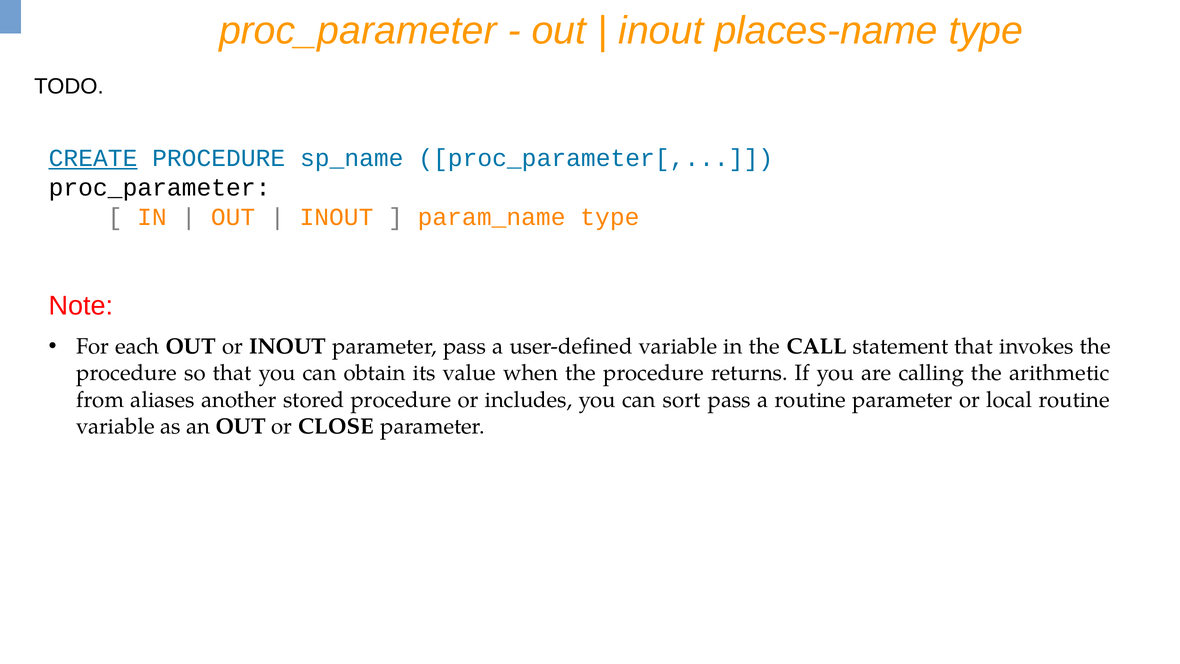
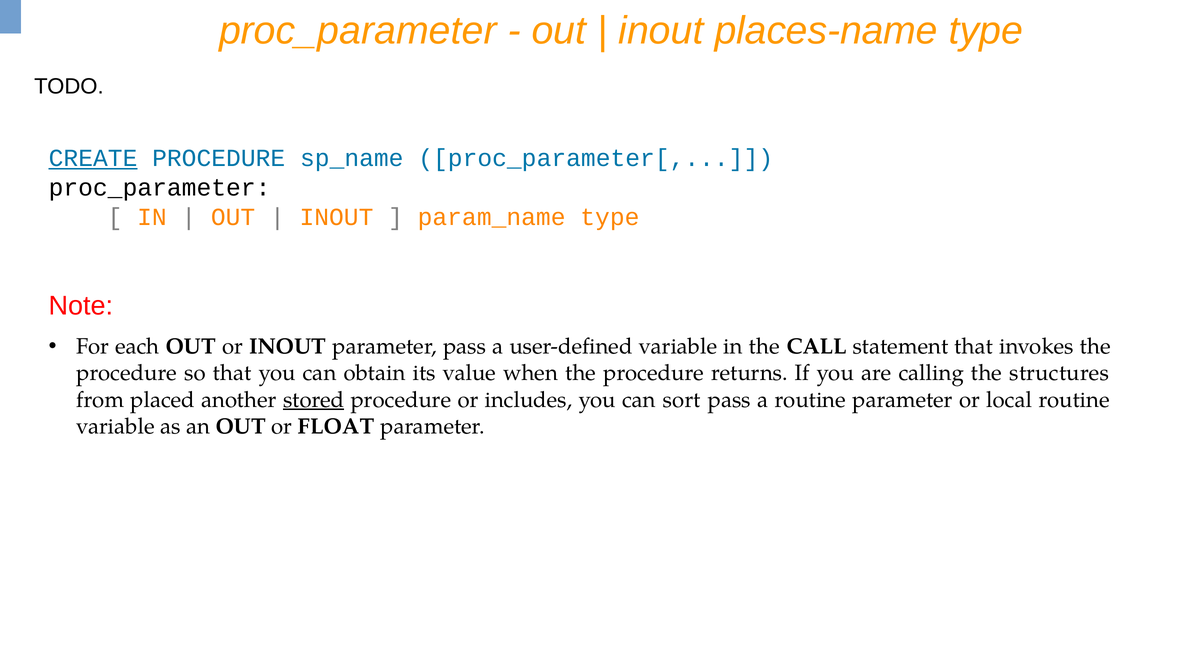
arithmetic: arithmetic -> structures (1059, 373)
aliases: aliases -> placed (163, 400)
stored underline: none -> present (314, 400)
CLOSE: CLOSE -> FLOAT (336, 426)
